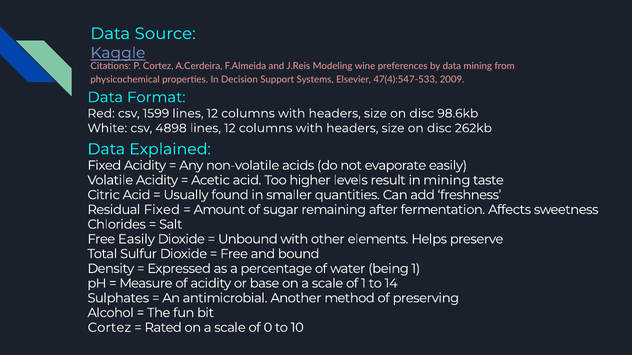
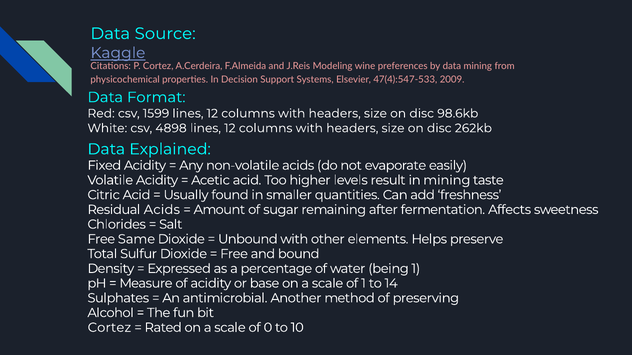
Residual Fixed: Fixed -> Acids (162, 210)
Free Easily: Easily -> Same (136, 239)
